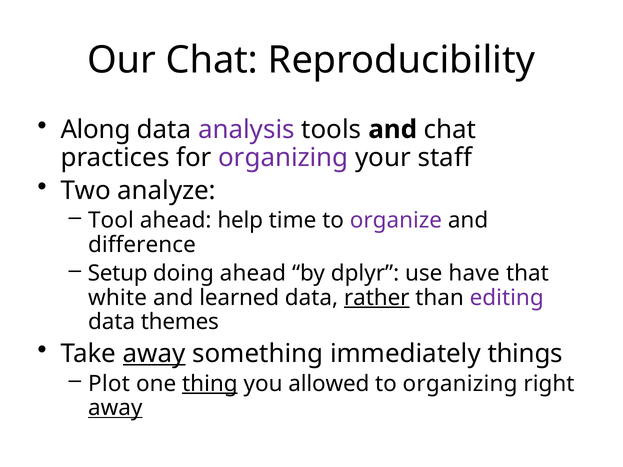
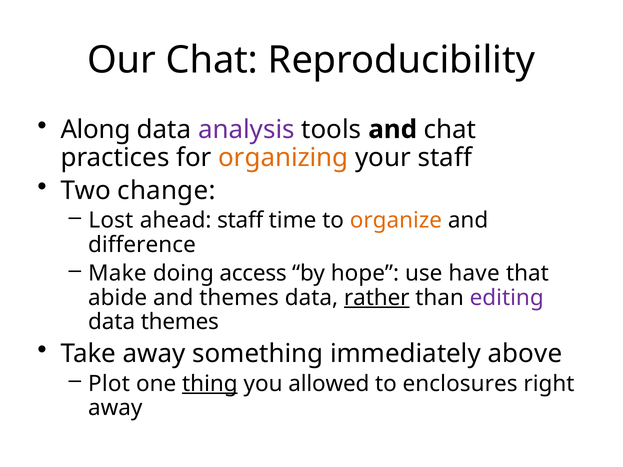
organizing colour: purple -> orange (283, 158)
analyze: analyze -> change (166, 191)
Tool: Tool -> Lost (111, 221)
ahead help: help -> staff (240, 221)
organize colour: purple -> orange (396, 221)
Setup: Setup -> Make (117, 274)
doing ahead: ahead -> access (253, 274)
dplyr: dplyr -> hope (365, 274)
white: white -> abide (118, 298)
and learned: learned -> themes (239, 298)
away underline: present -> none (154, 354)
things: things -> above (525, 354)
to organizing: organizing -> enclosures (460, 384)
away underline: present -> none (115, 408)
